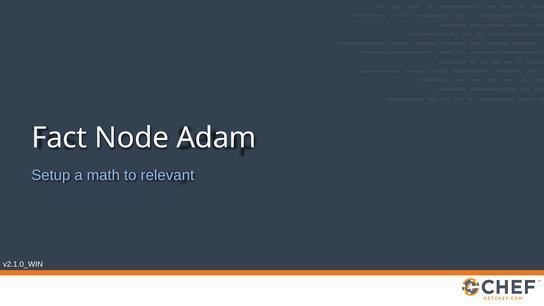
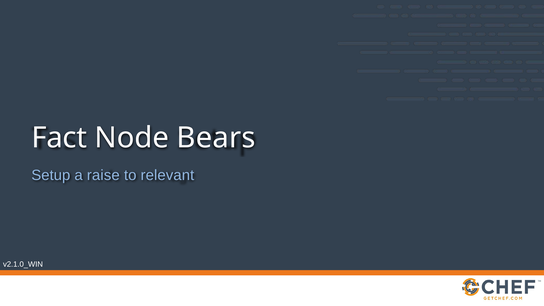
Adam: Adam -> Bears (216, 138)
math: math -> raise (103, 175)
